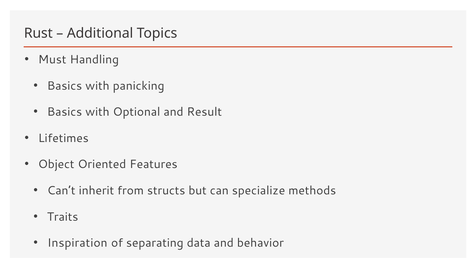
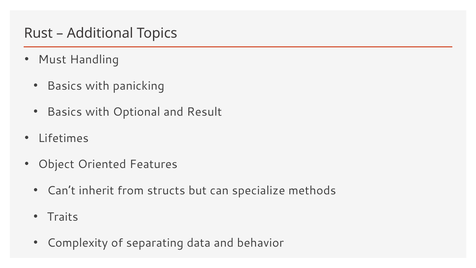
Inspiration: Inspiration -> Complexity (77, 243)
